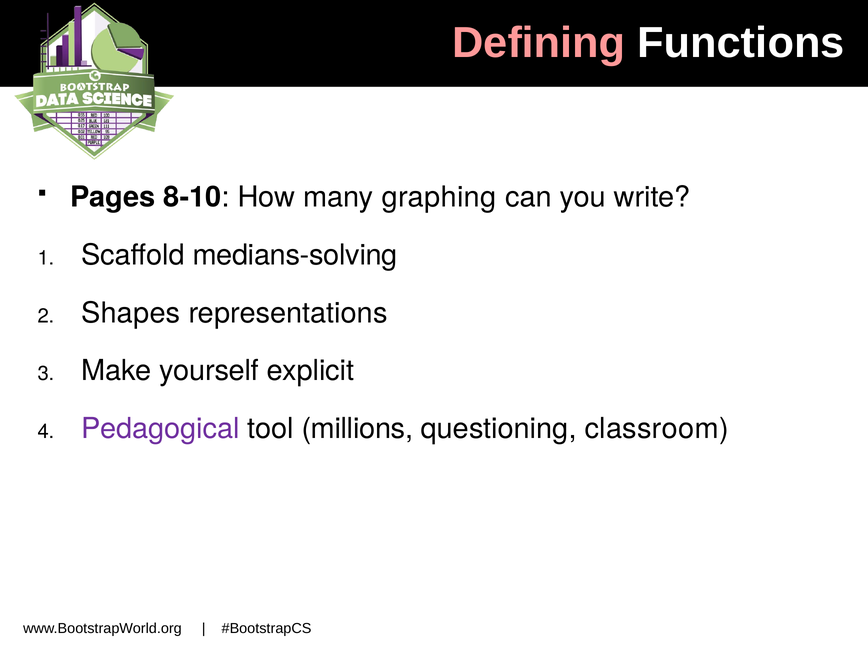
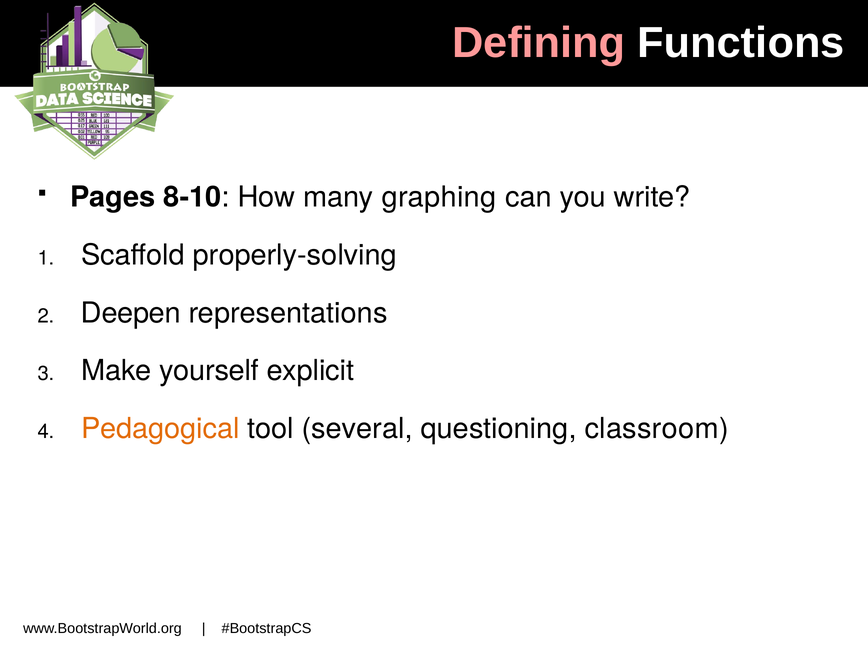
medians-solving: medians-solving -> properly-solving (295, 255)
Shapes: Shapes -> Deepen (131, 313)
Pedagogical colour: purple -> orange (160, 429)
millions: millions -> several (357, 429)
